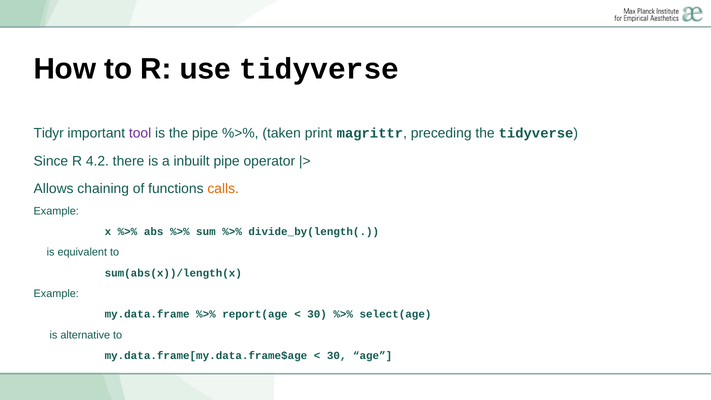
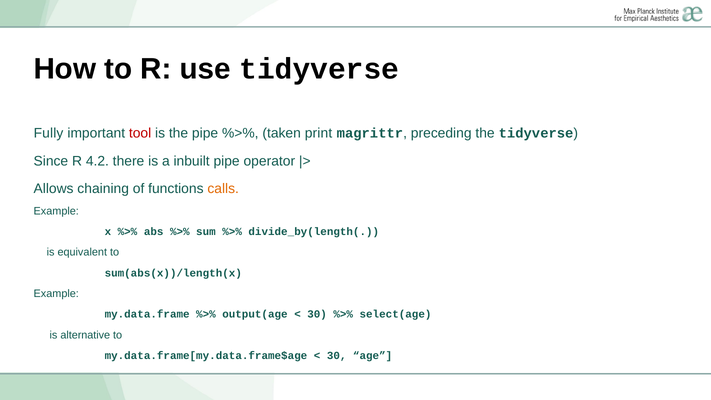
Tidyr: Tidyr -> Fully (49, 133)
tool colour: purple -> red (140, 133)
report(age: report(age -> output(age (255, 314)
